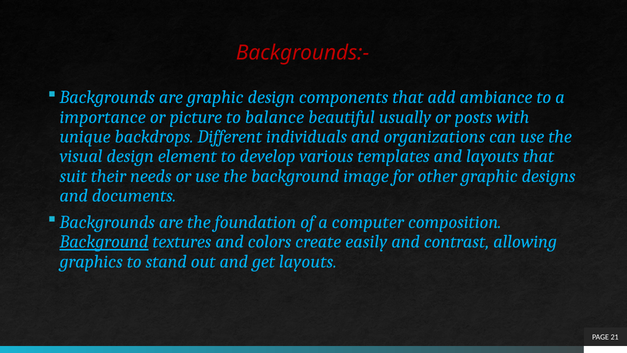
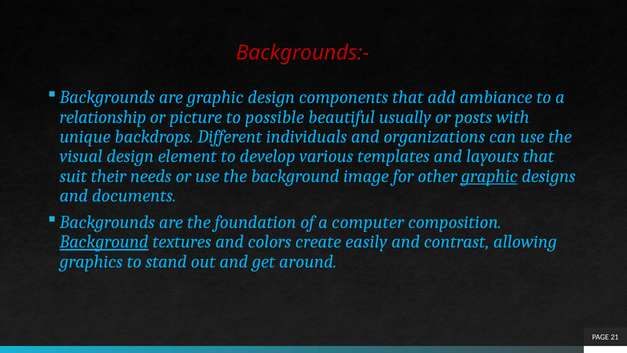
importance: importance -> relationship (103, 117)
balance: balance -> possible (275, 117)
graphic underline: none -> present (489, 176)
get layouts: layouts -> around (308, 261)
